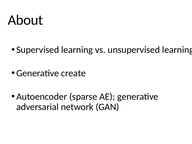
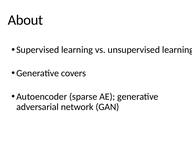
create: create -> covers (74, 73)
